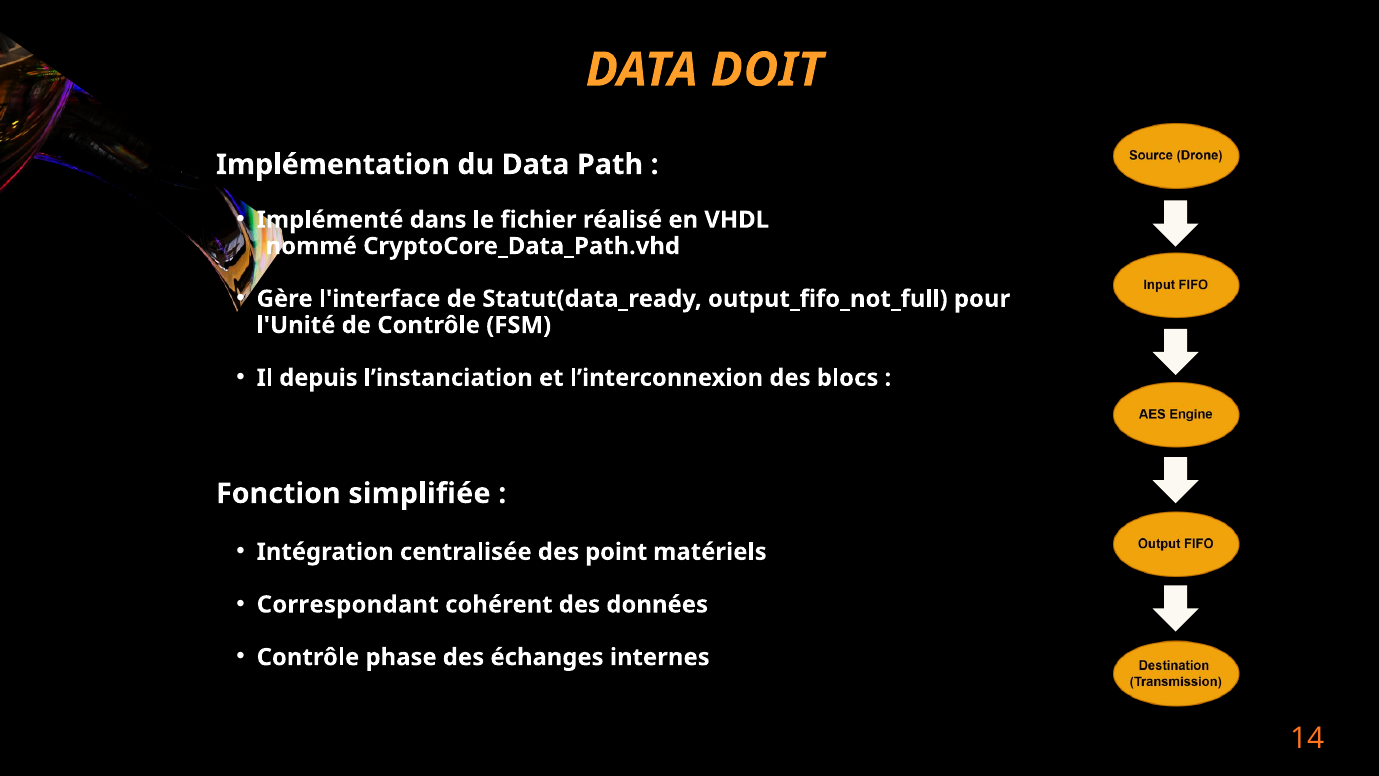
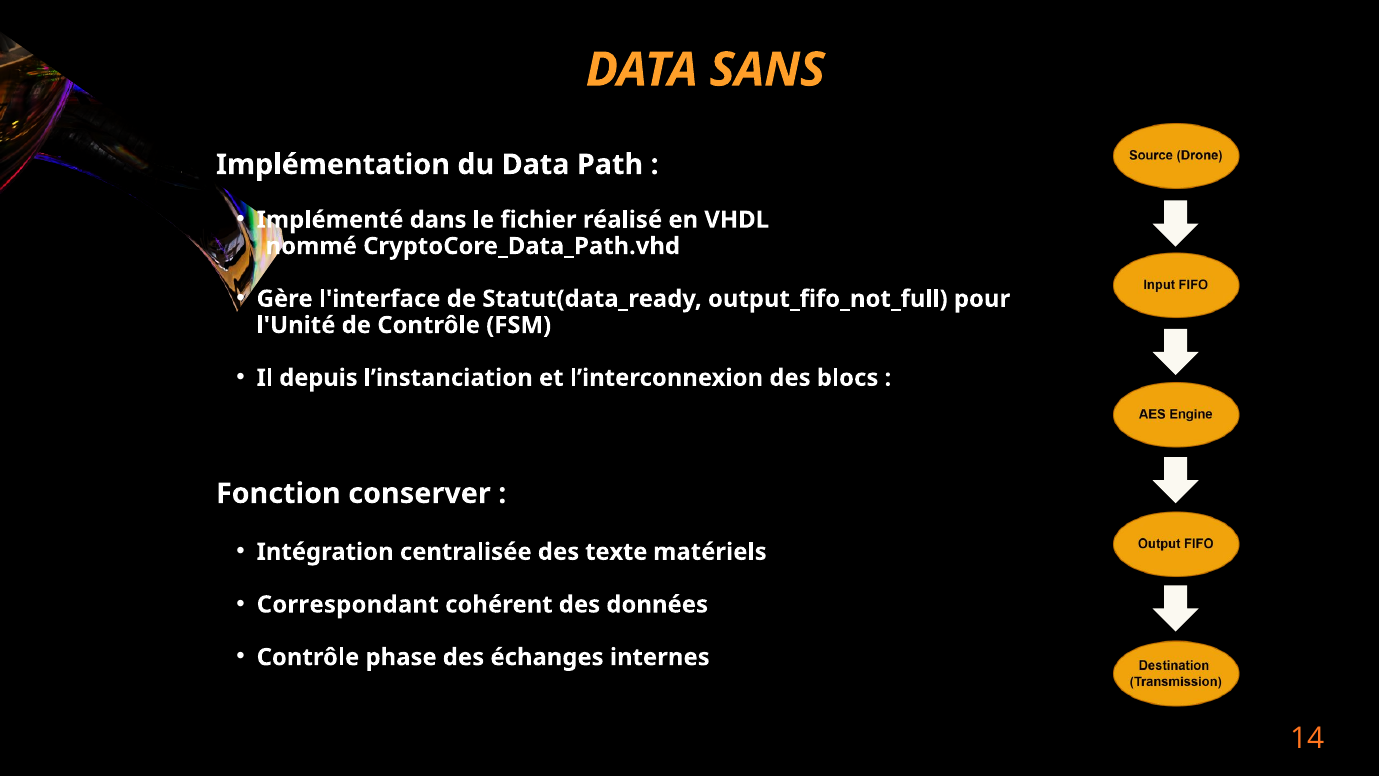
DOIT: DOIT -> SANS (767, 70)
simplifiée: simplifiée -> conserver (420, 493)
point: point -> texte (616, 552)
